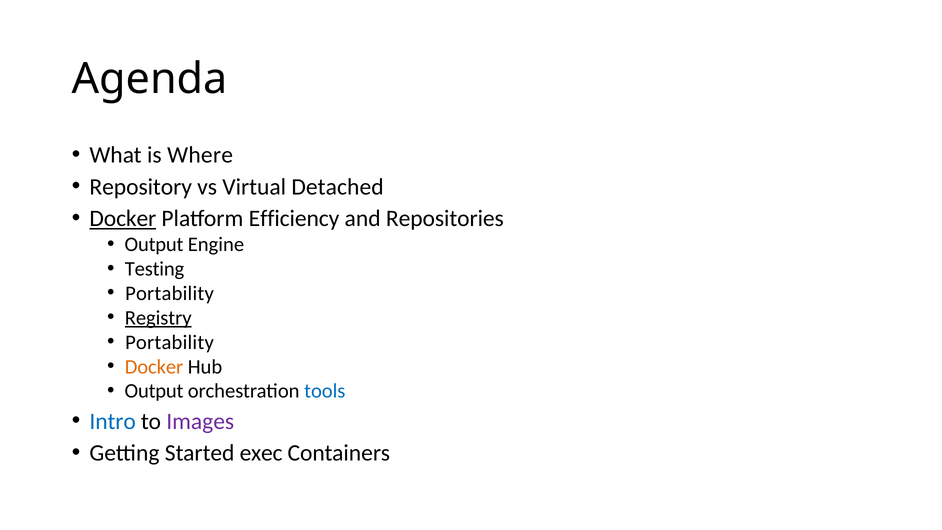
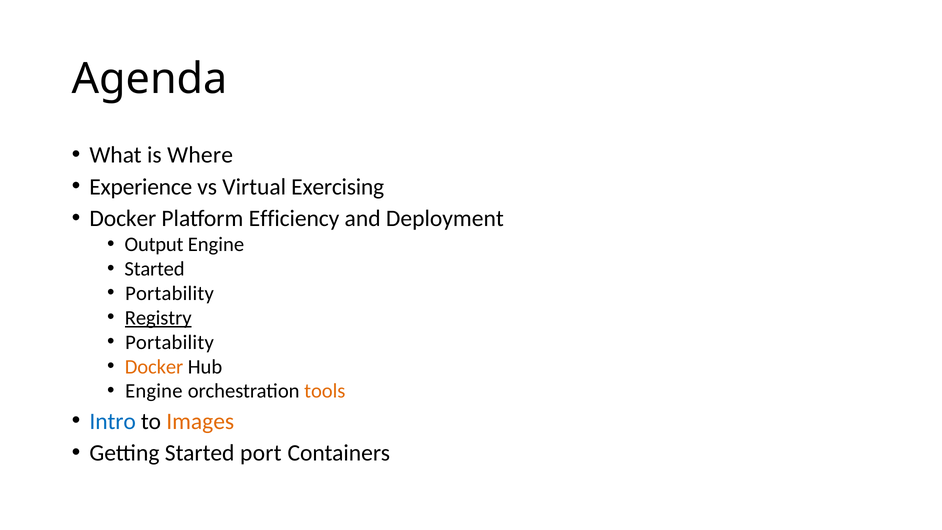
Repository: Repository -> Experience (141, 187)
Detached: Detached -> Exercising (338, 187)
Docker underline: present -> none (123, 219)
Repositories: Repositories -> Deployment (445, 219)
Testing: Testing -> Started (155, 269)
Output: Output -> Engine (154, 391)
tools colour: blue -> orange (325, 391)
Images colour: purple -> orange (200, 421)
exec: exec -> port (261, 453)
